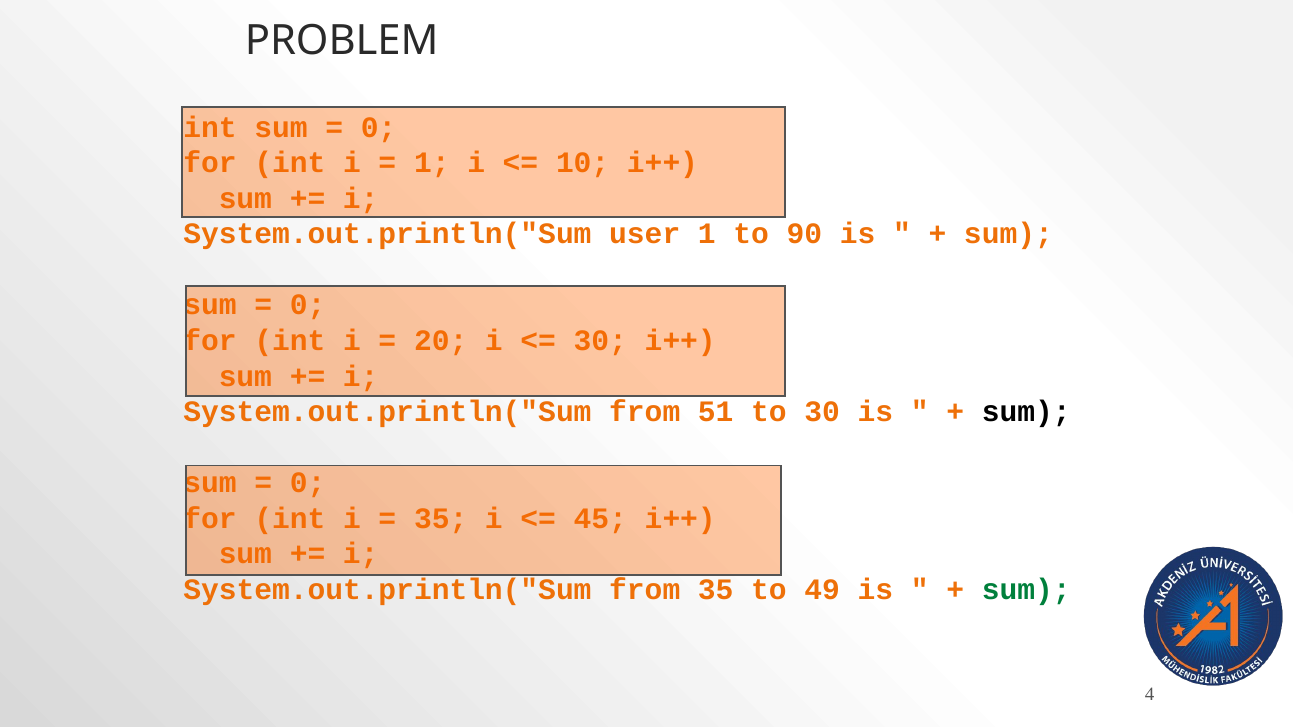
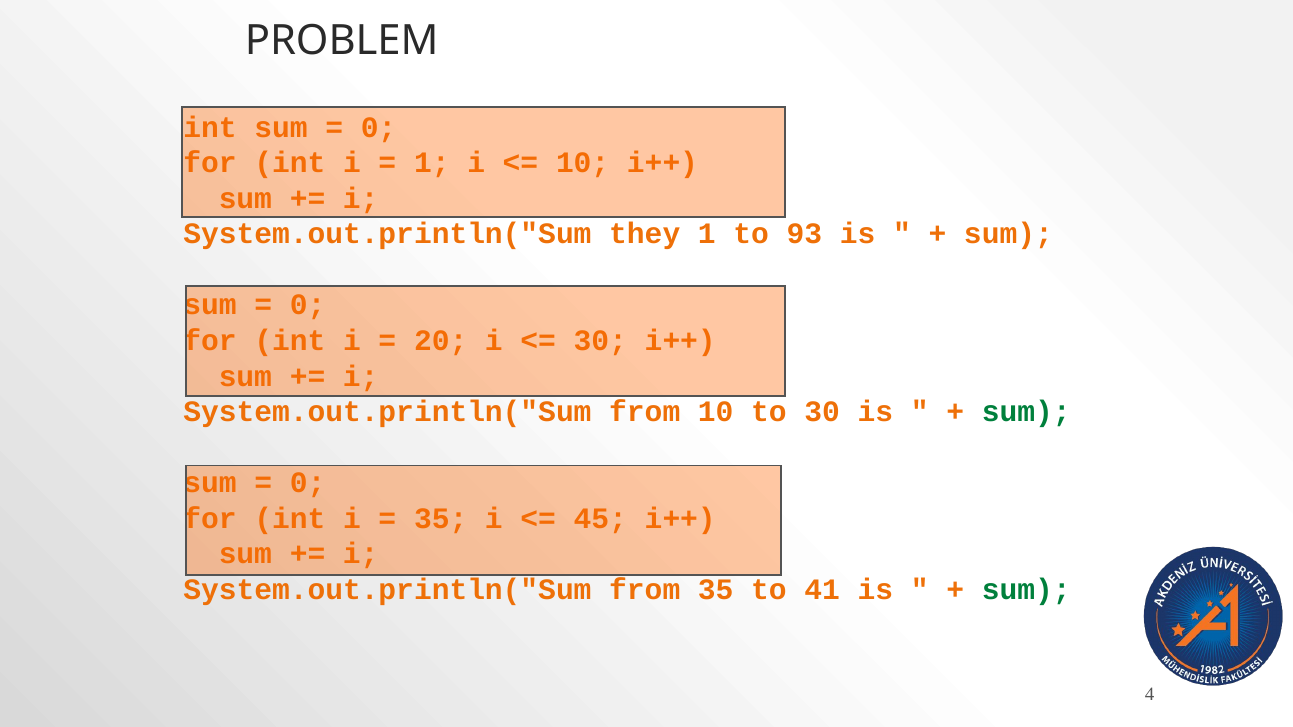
user: user -> they (645, 234)
90: 90 -> 93 (804, 234)
from 51: 51 -> 10 (716, 412)
sum colour: black -> green (1026, 412)
49: 49 -> 41 (822, 590)
